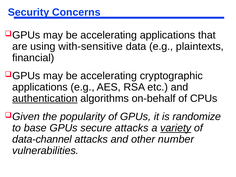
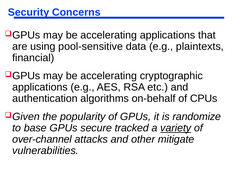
with-sensitive: with-sensitive -> pool-sensitive (91, 46)
authentication underline: present -> none (45, 99)
secure attacks: attacks -> tracked (132, 128)
data-channel: data-channel -> over-channel (42, 139)
number: number -> mitigate (176, 139)
